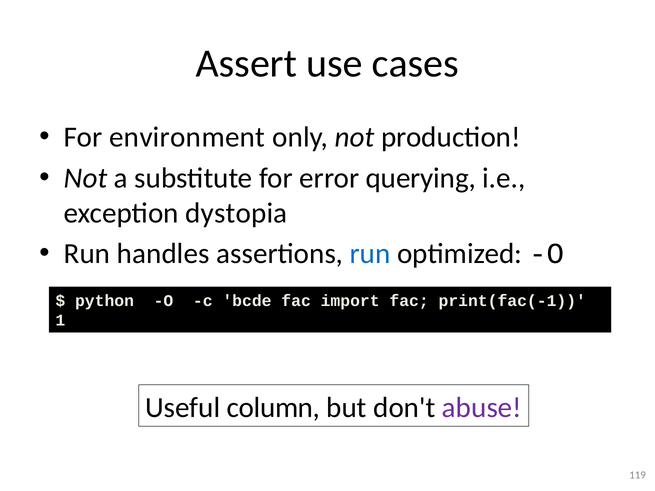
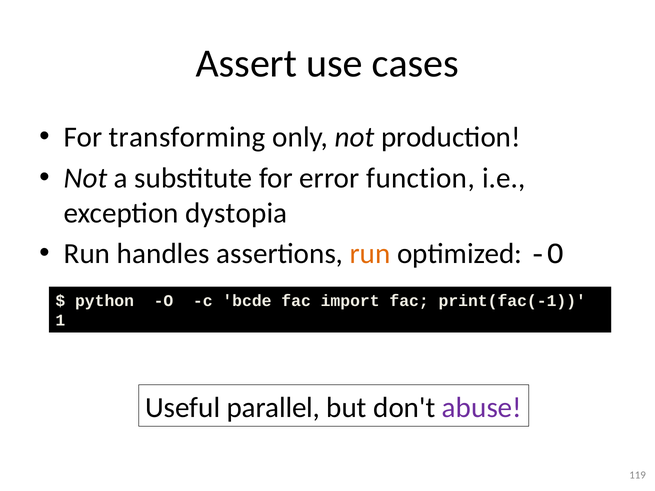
environment: environment -> transforming (187, 137)
querying: querying -> function (421, 178)
run colour: blue -> orange (370, 254)
column: column -> parallel (273, 408)
